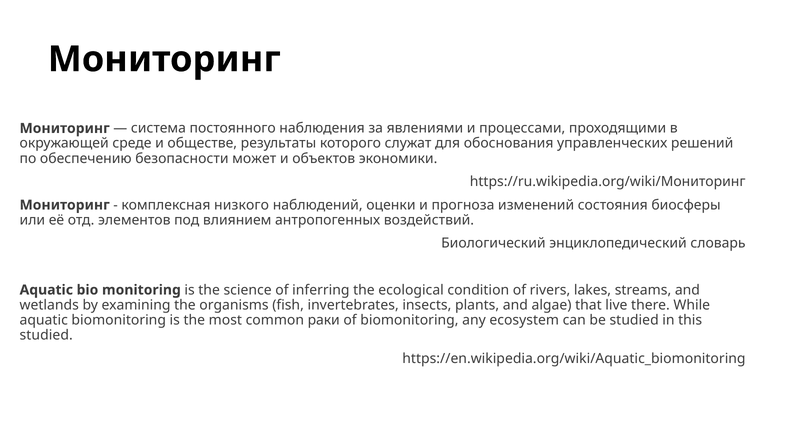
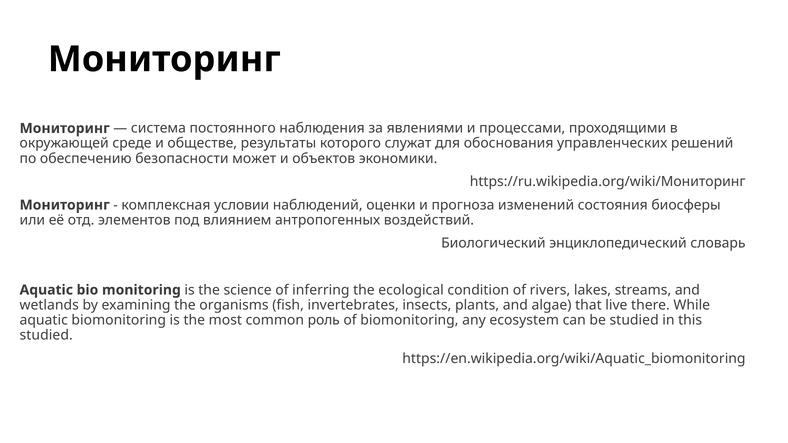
низкого: низкого -> условии (242, 205)
раки: раки -> роль (324, 320)
